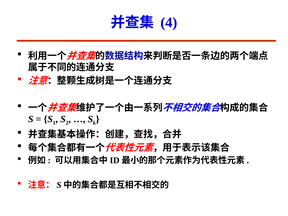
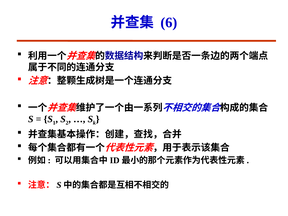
4: 4 -> 6 (169, 23)
